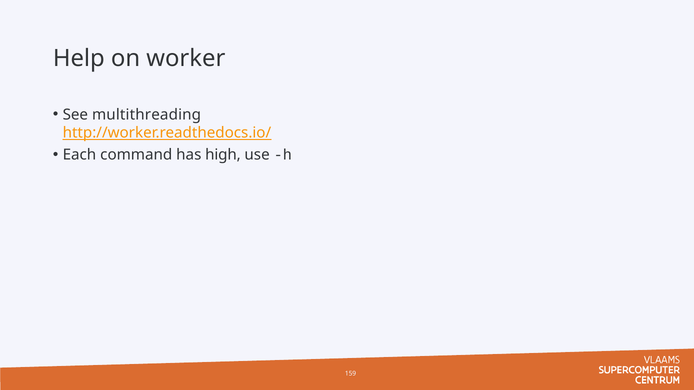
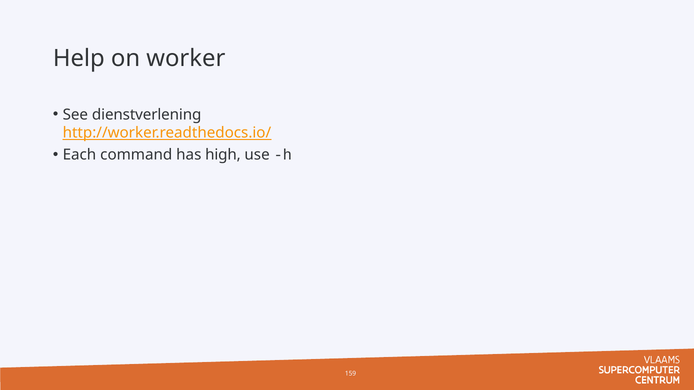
multithreading: multithreading -> dienstverlening (147, 115)
